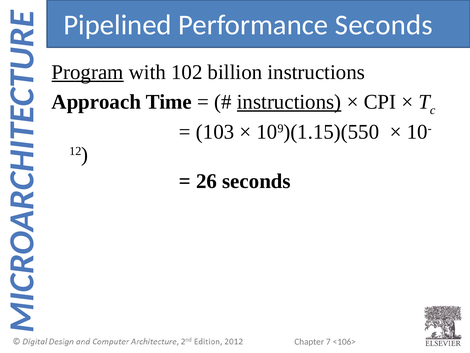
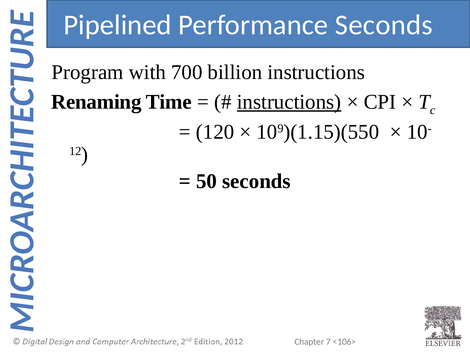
Program underline: present -> none (88, 72)
102: 102 -> 700 (187, 72)
Approach: Approach -> Renaming (96, 102)
103: 103 -> 120 (215, 132)
26: 26 -> 50 (207, 181)
